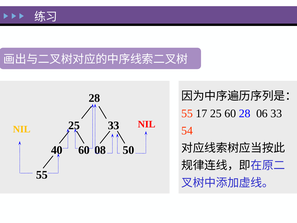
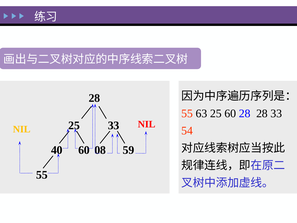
17: 17 -> 63 (201, 113)
28 06: 06 -> 28 (262, 113)
50: 50 -> 59 (129, 150)
